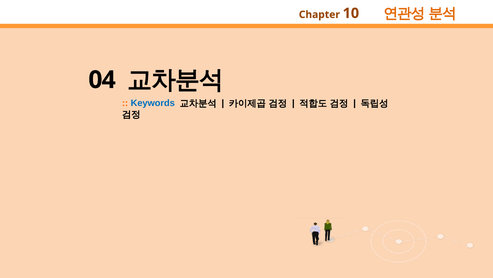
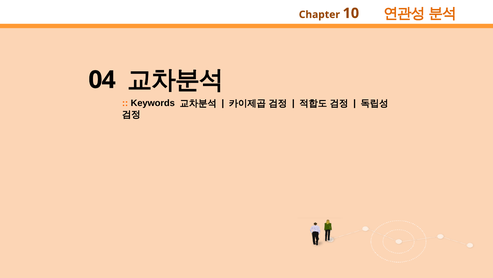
Keywords colour: blue -> black (153, 103)
